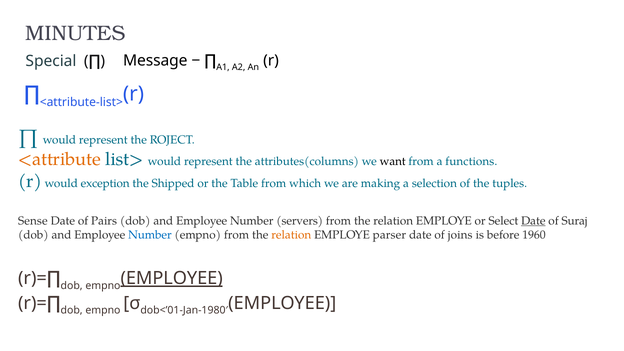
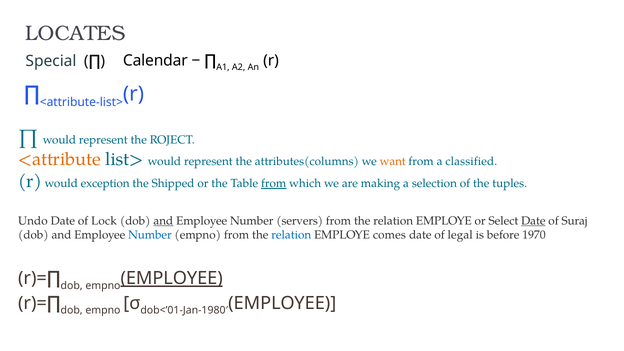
MINUTES: MINUTES -> LOCATES (76, 33)
Message: Message -> Calendar (155, 60)
want colour: black -> orange (393, 162)
functions: functions -> classified (471, 162)
from underline: none -> present (274, 183)
Sense: Sense -> Undo (33, 221)
Pairs: Pairs -> Lock (104, 221)
and underline: none -> present (163, 221)
relation colour: orange -> blue (291, 235)
parser: parser -> comes (389, 235)
joins: joins -> legal (460, 235)
1960: 1960 -> 1970 (534, 235)
